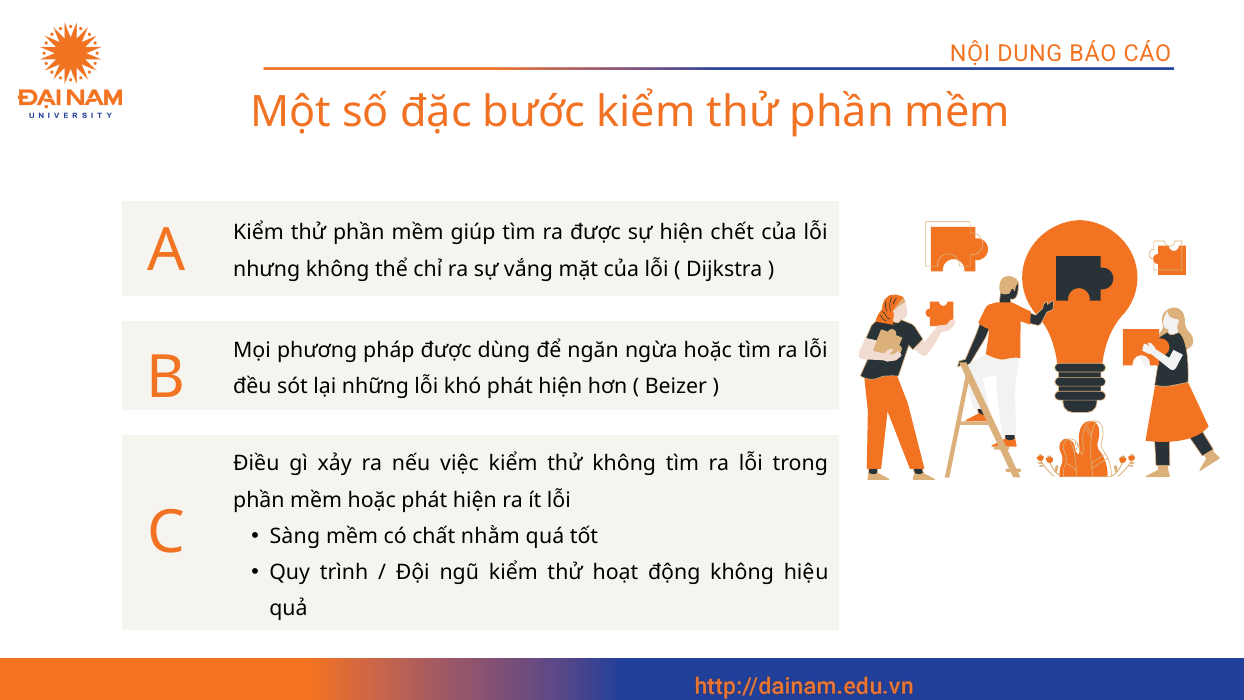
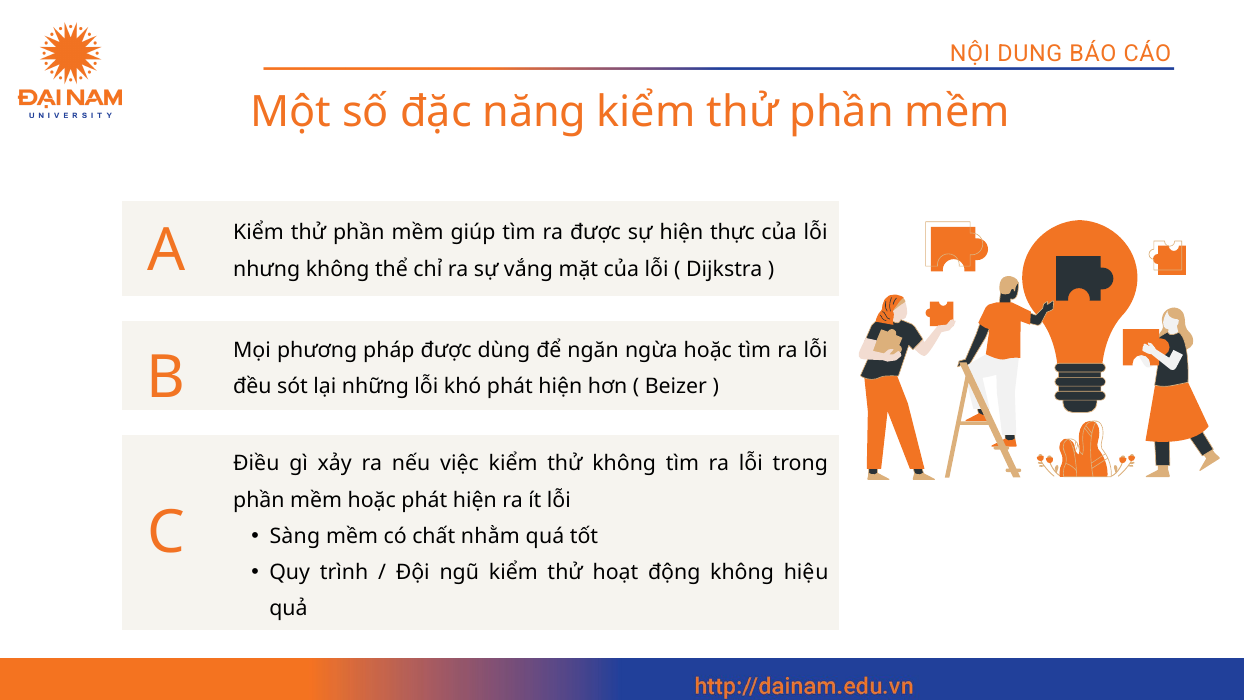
bước: bước -> năng (534, 112)
chết: chết -> thực (732, 233)
